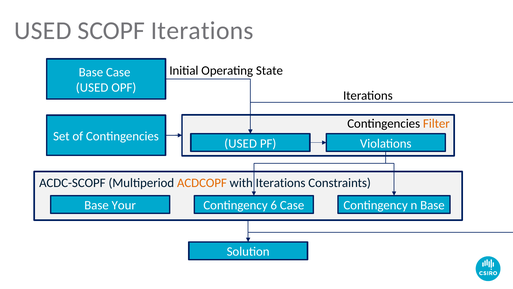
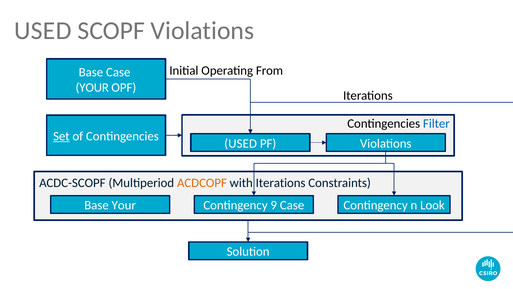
SCOPF Iterations: Iterations -> Violations (202, 31)
State: State -> From (269, 70)
USED: USED -> YOUR (92, 87)
Filter colour: orange -> blue (436, 123)
Set underline: none -> present (61, 136)
6: 6 -> 9 (274, 205)
n Base: Base -> Look (432, 205)
